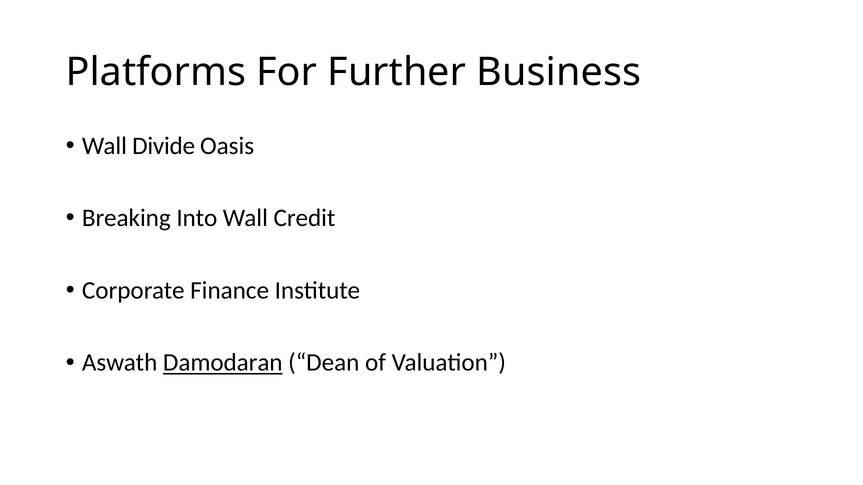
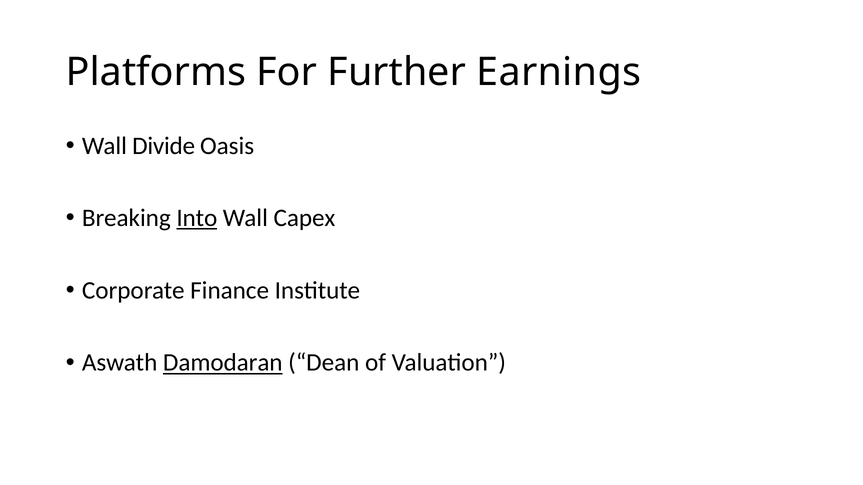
Business: Business -> Earnings (559, 72)
Into underline: none -> present (197, 218)
Credit: Credit -> Capex (304, 218)
